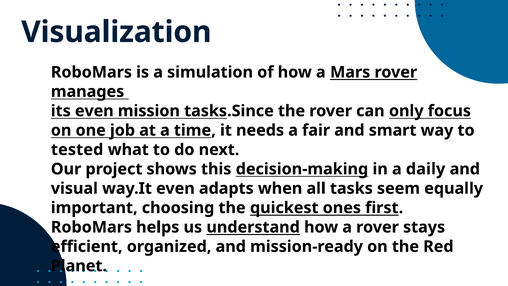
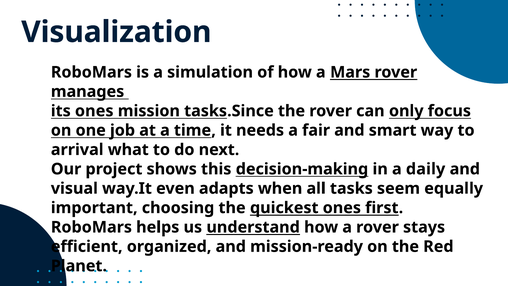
its even: even -> ones (94, 111)
tested: tested -> arrival (77, 150)
